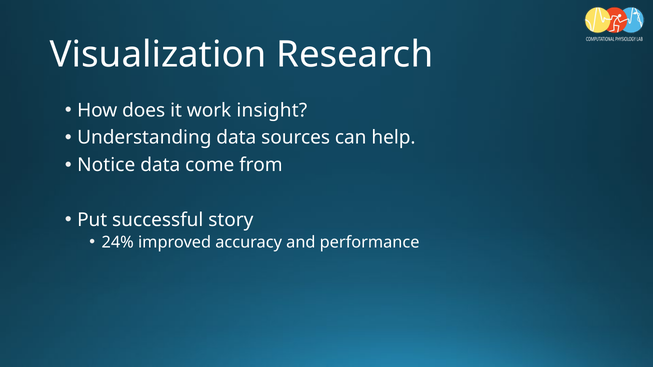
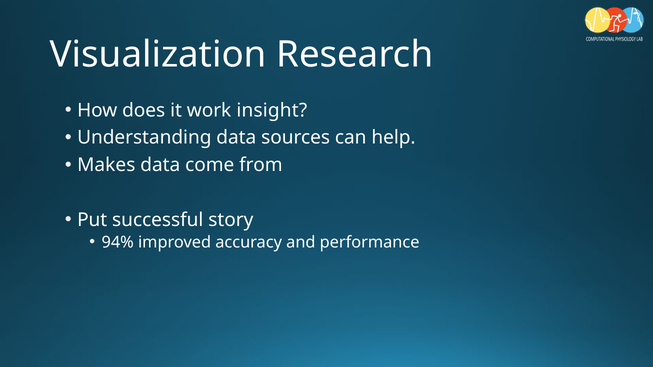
Notice: Notice -> Makes (106, 165)
24%: 24% -> 94% (118, 242)
